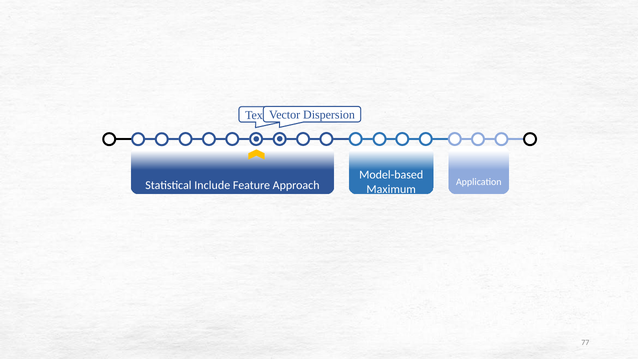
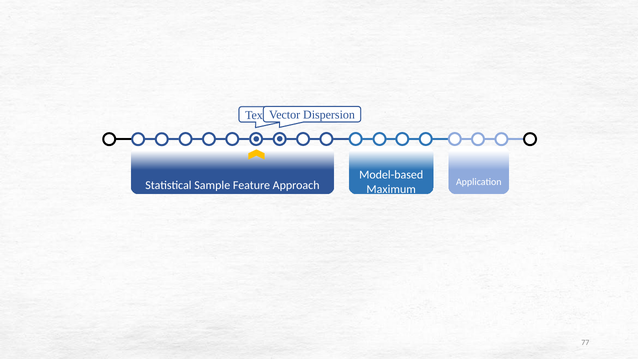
Include: Include -> Sample (212, 185)
